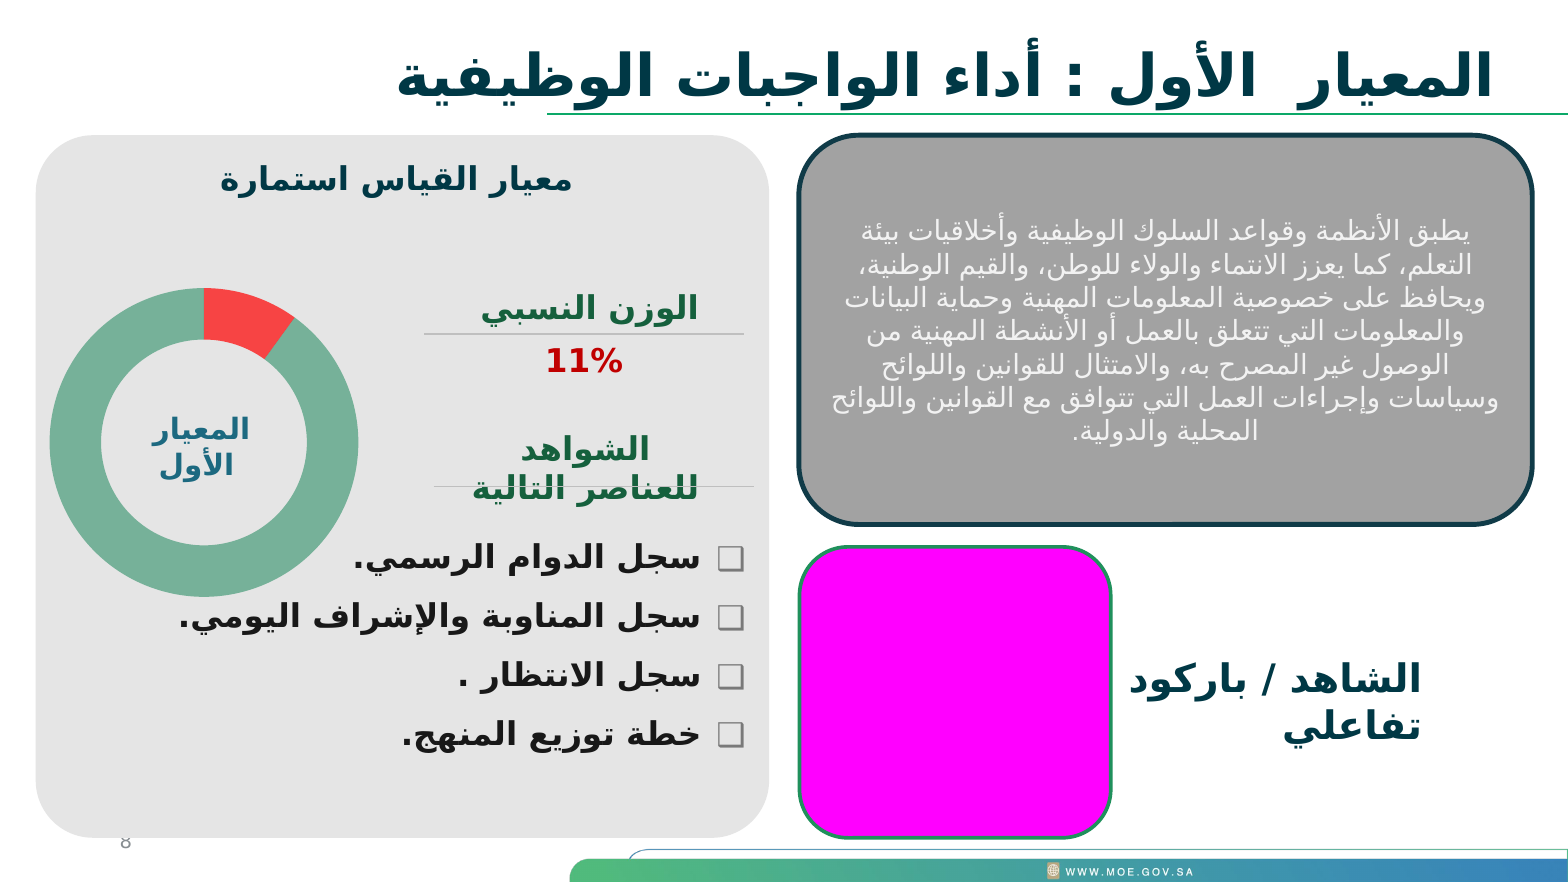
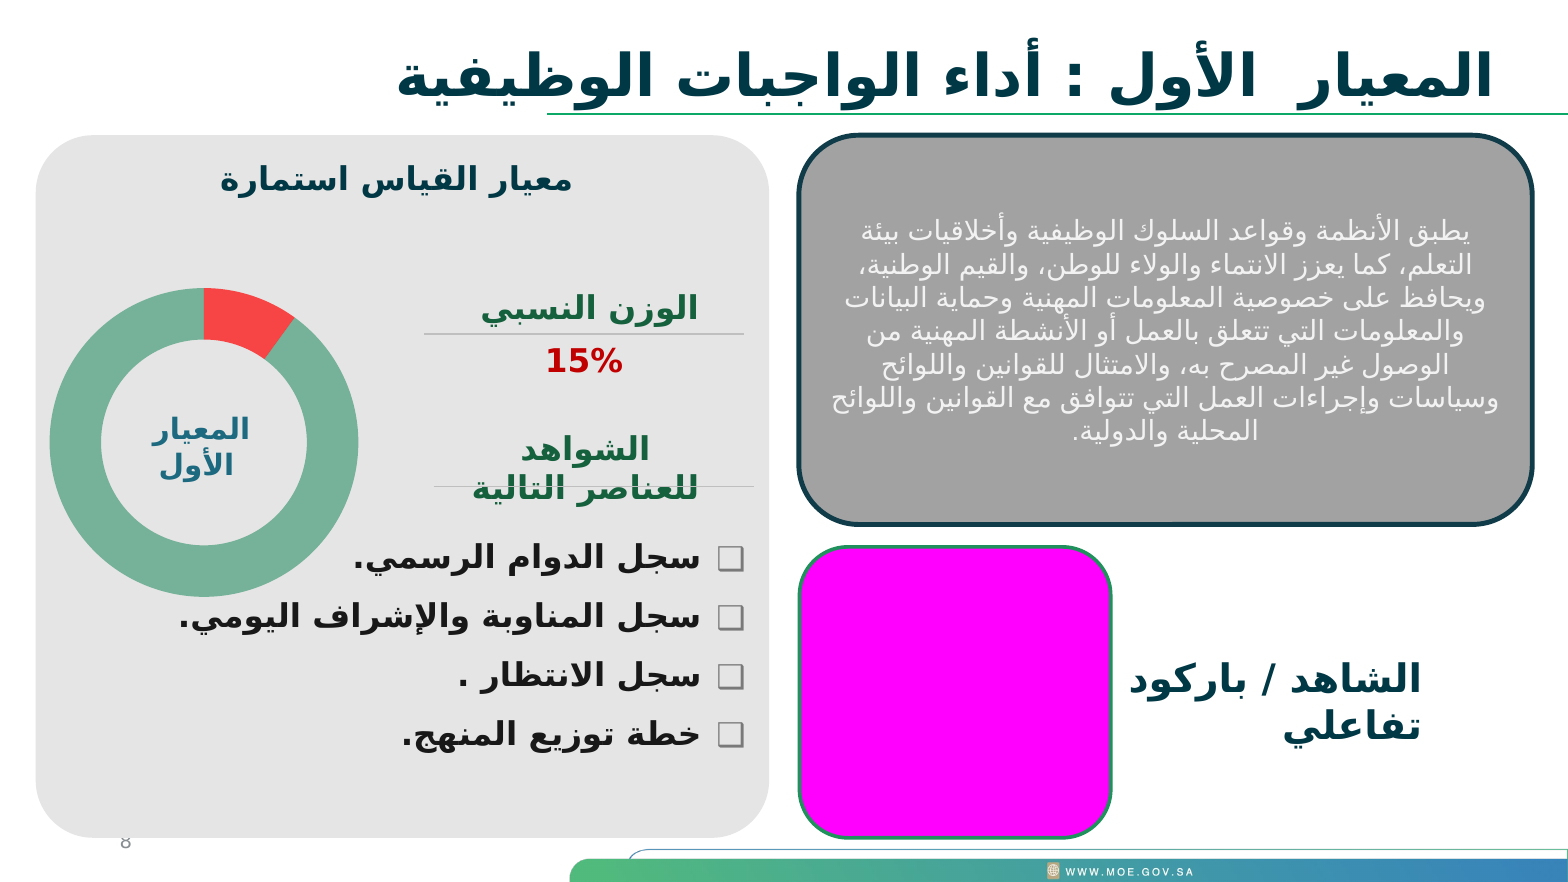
11%: 11% -> 15% (584, 362)
